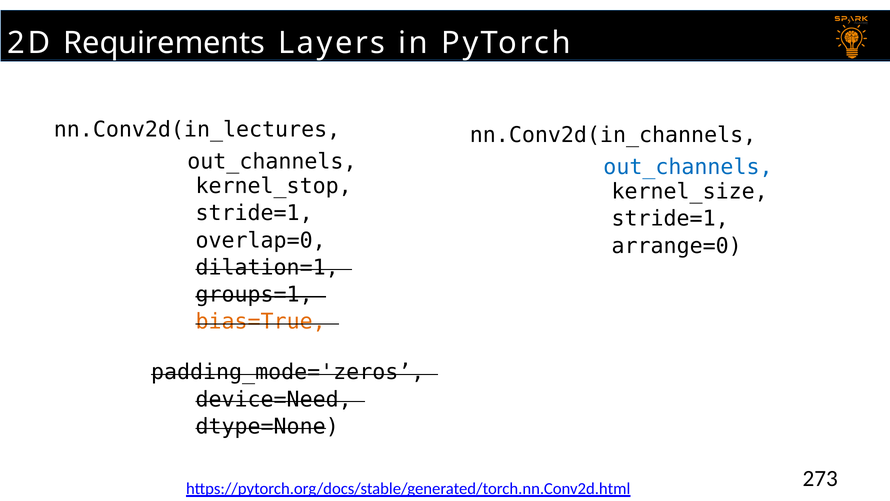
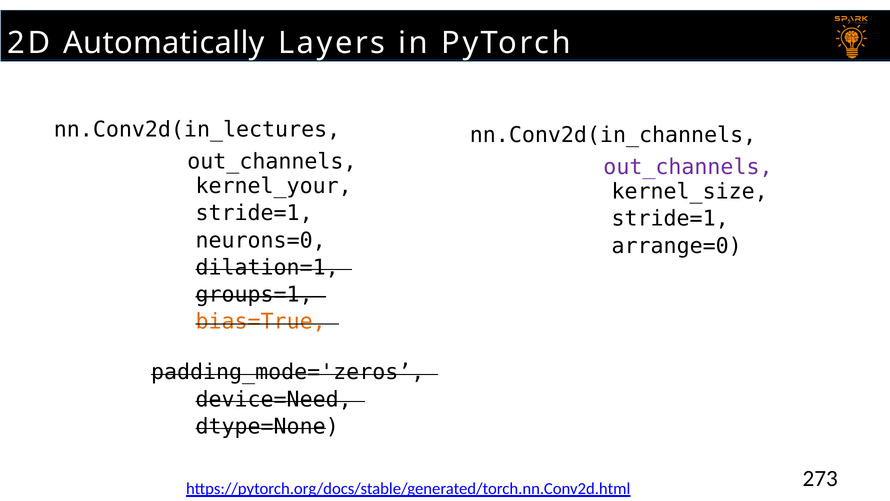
Requirements: Requirements -> Automatically (164, 43)
out_channels colour: blue -> purple (688, 167)
kernel_stop: kernel_stop -> kernel_your (274, 186)
overlap=0: overlap=0 -> neurons=0 (261, 240)
